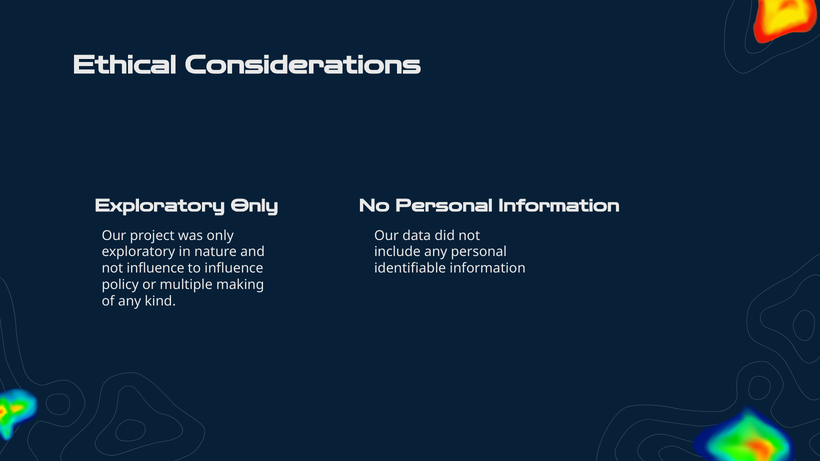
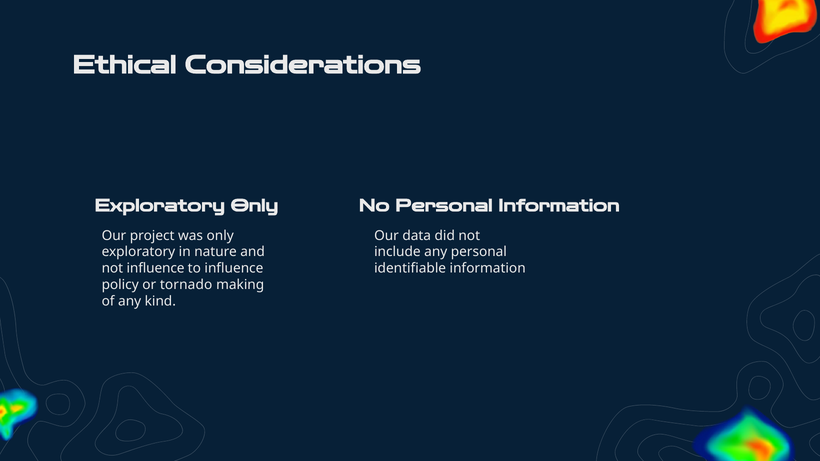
multiple: multiple -> tornado (186, 285)
